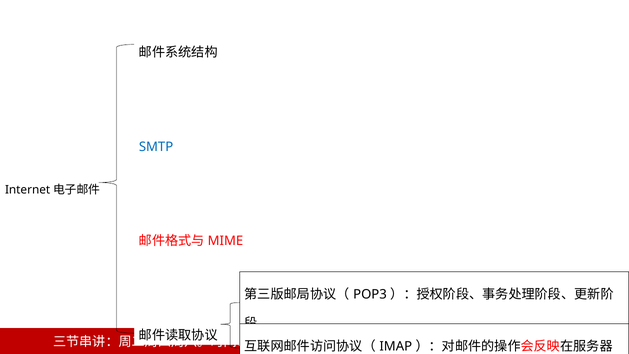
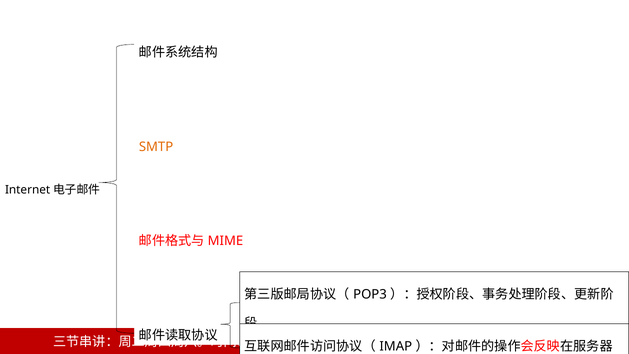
SMTP colour: blue -> orange (156, 147)
